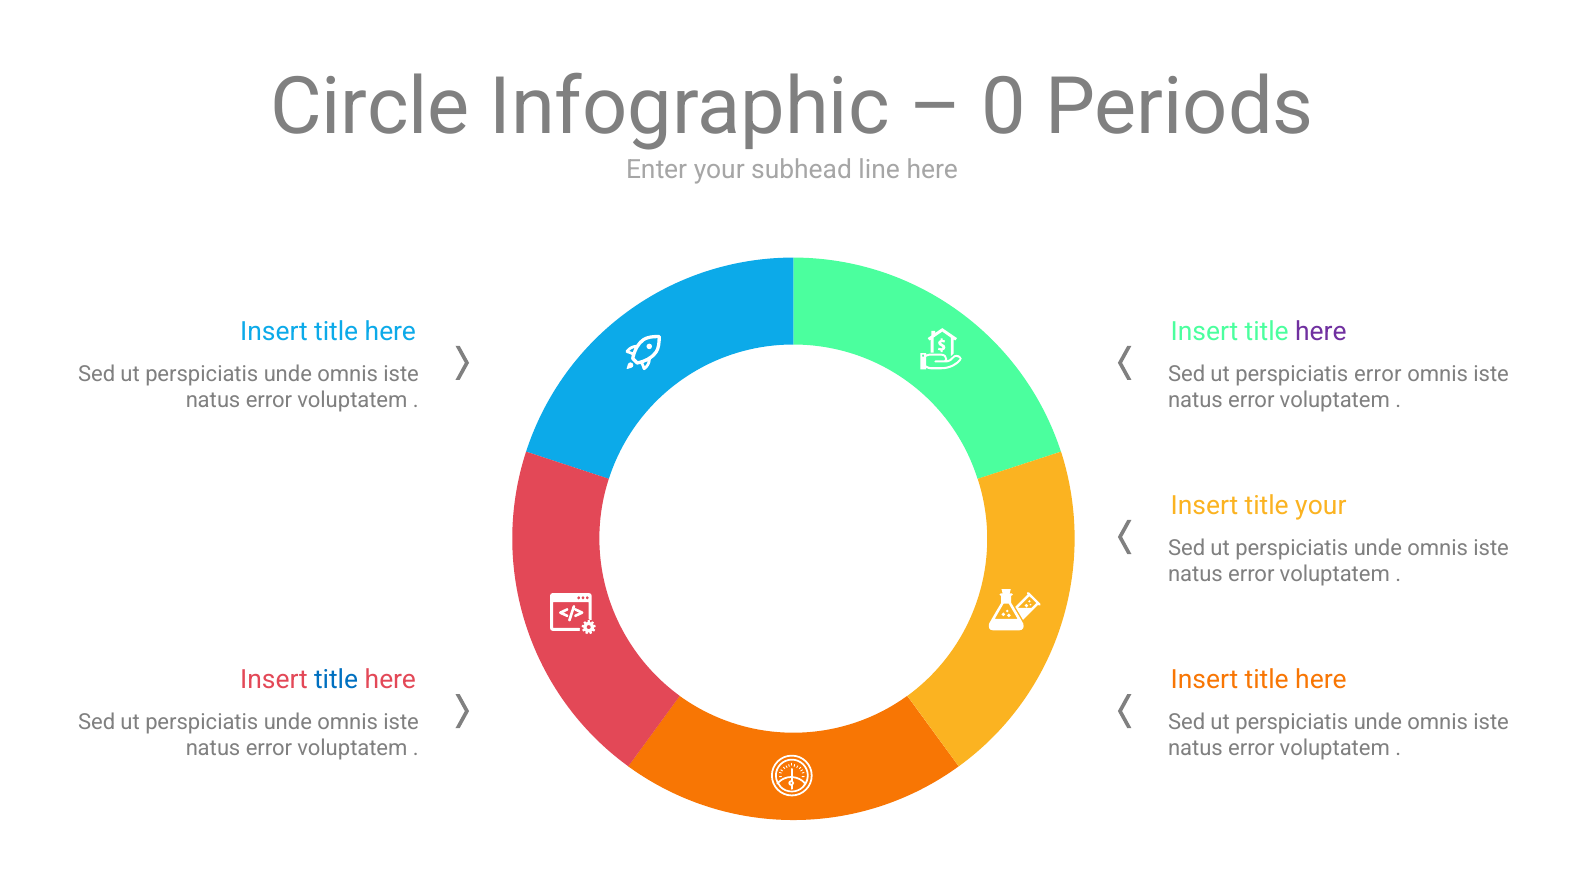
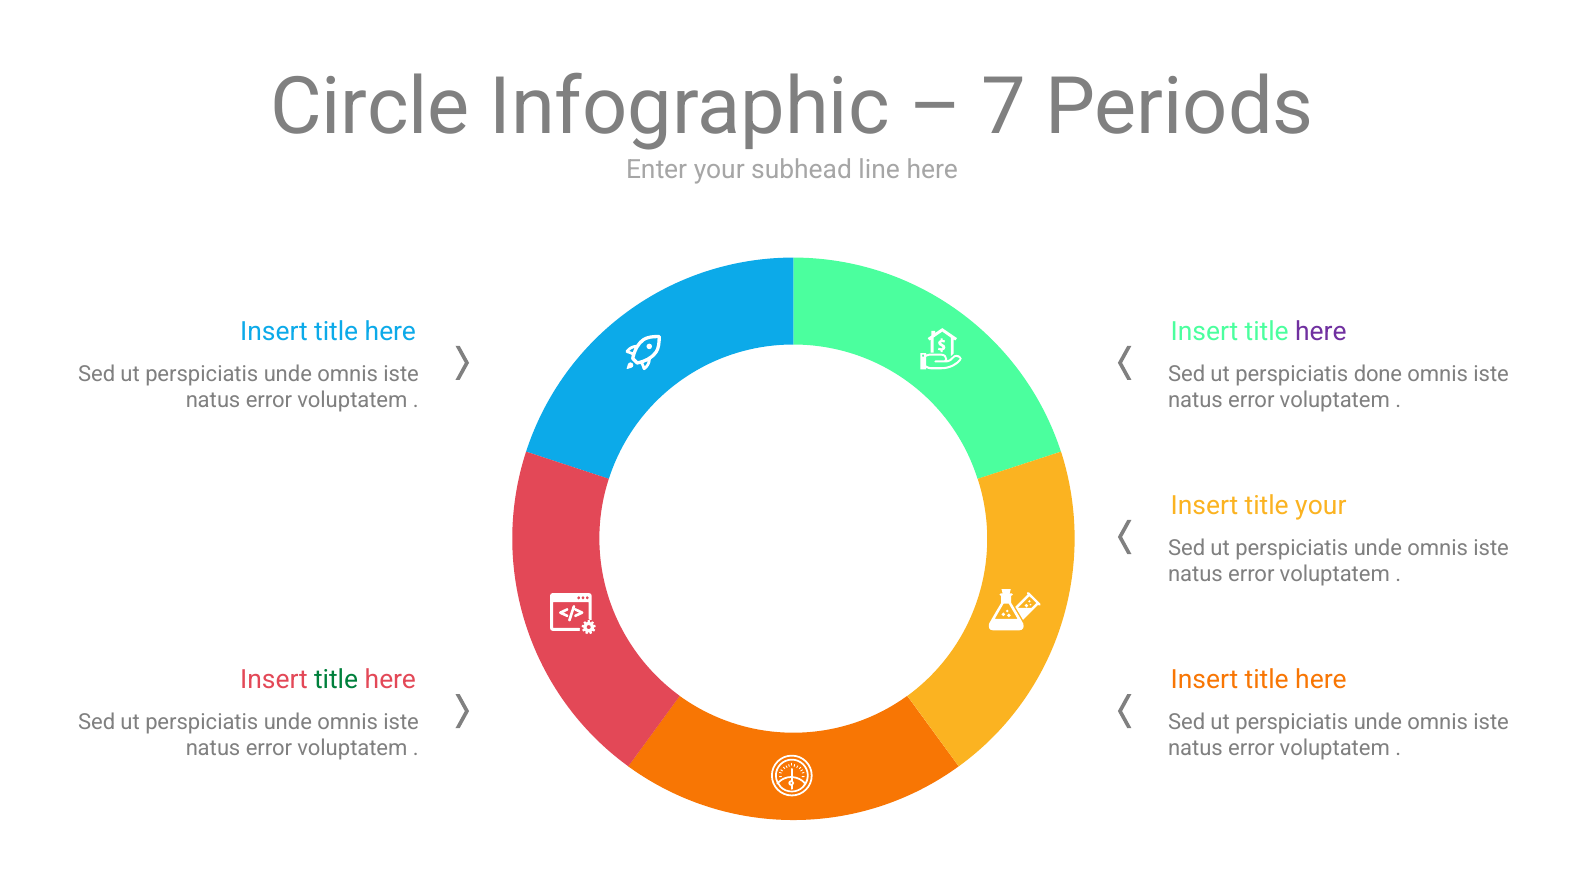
0: 0 -> 7 (1003, 108)
perspiciatis error: error -> done (1378, 374)
title colour: blue -> green (336, 679)
